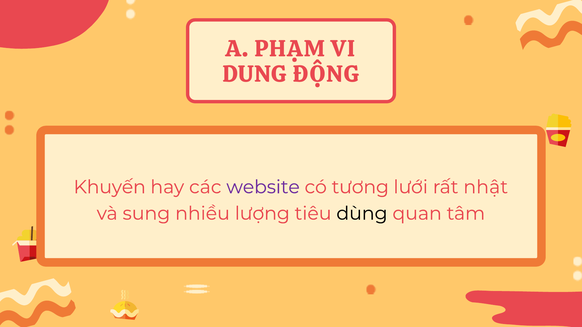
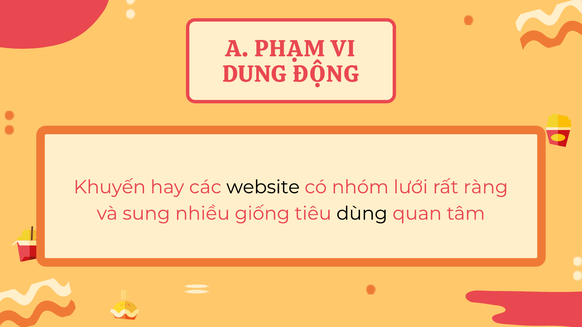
website colour: purple -> black (263, 187)
tương: tương -> nhóm (360, 187)
nhật: nhật -> ràng (486, 187)
lượng: lượng -> giống (262, 214)
